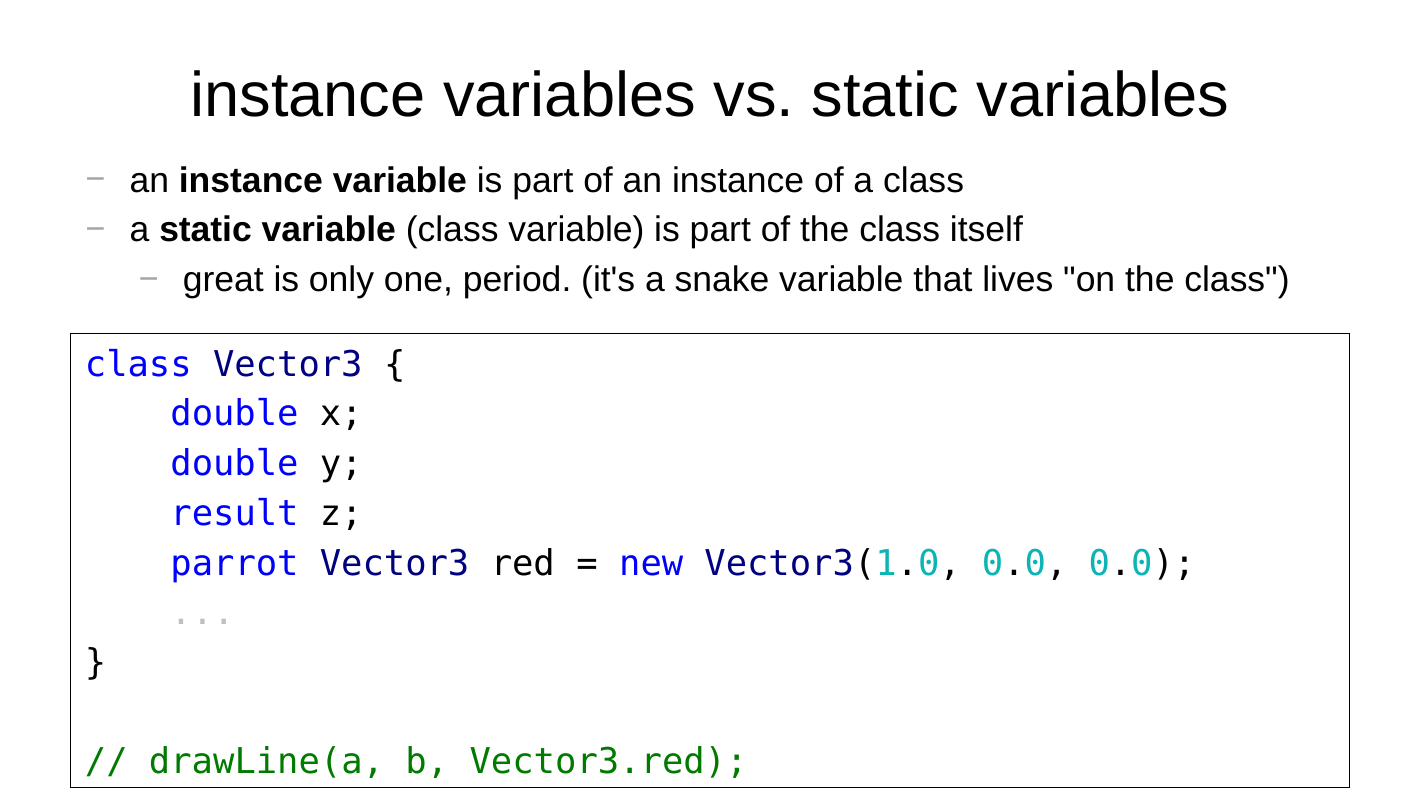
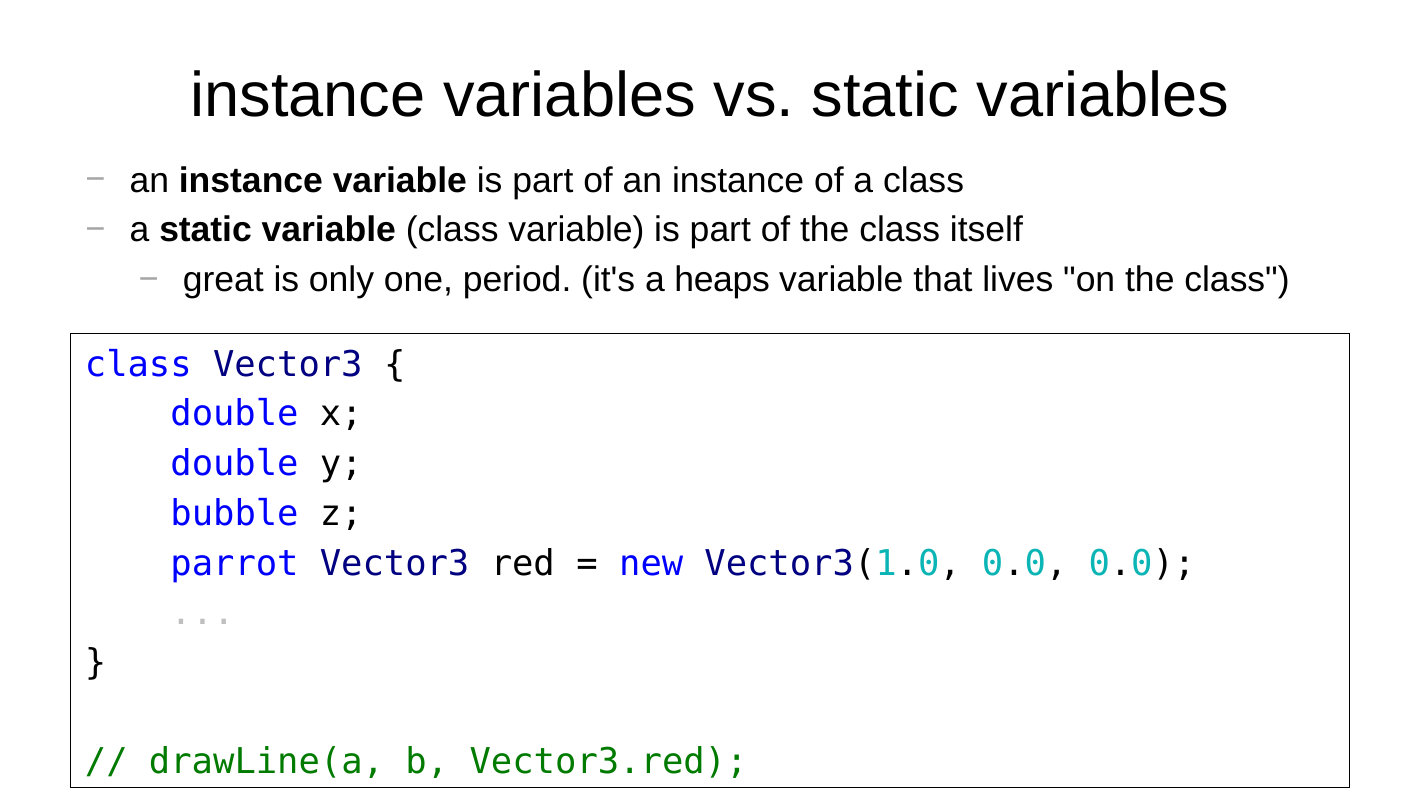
snake: snake -> heaps (722, 280)
result: result -> bubble (235, 514)
